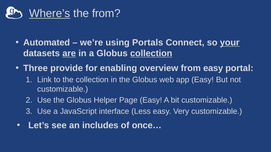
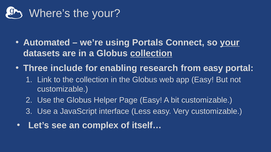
Where’s underline: present -> none (50, 13)
the from: from -> your (106, 13)
are underline: present -> none (69, 53)
provide: provide -> include (67, 68)
overview: overview -> research (159, 68)
includes: includes -> complex (100, 126)
once…: once… -> itself… (147, 126)
